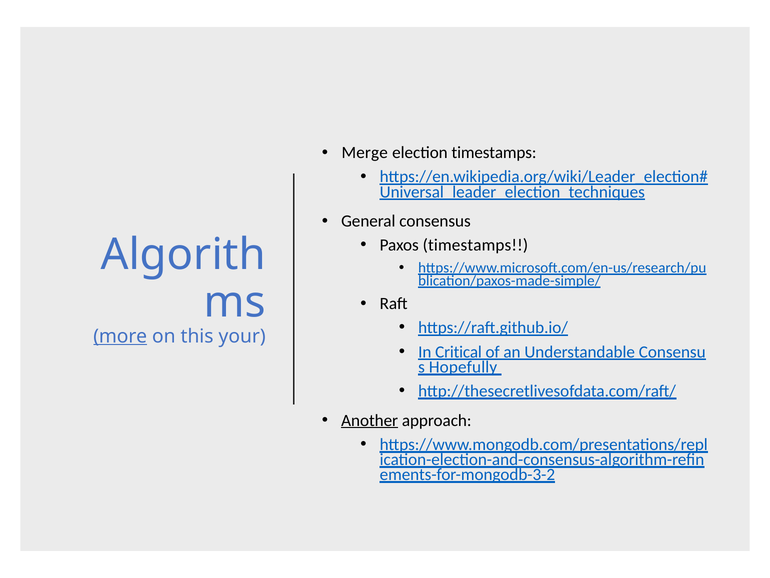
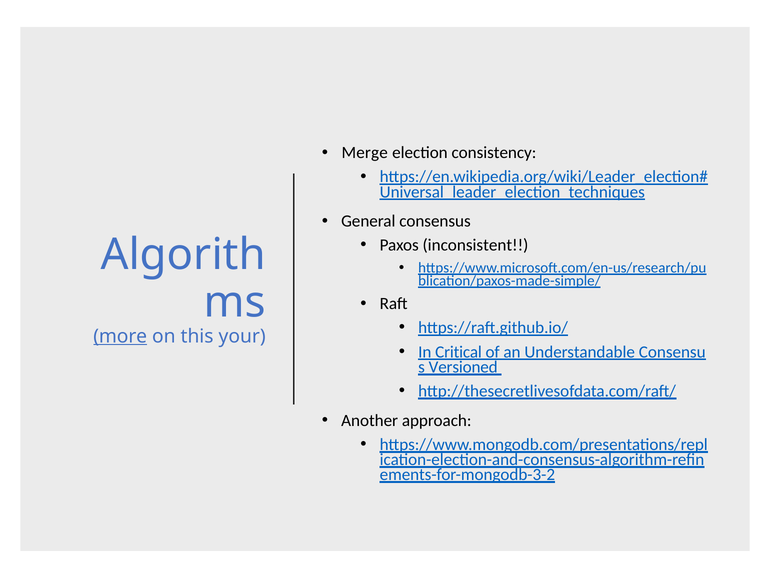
election timestamps: timestamps -> consistency (494, 153)
Paxos timestamps: timestamps -> inconsistent (475, 245)
Hopefully: Hopefully -> Versioned (463, 367)
Another underline: present -> none (370, 420)
